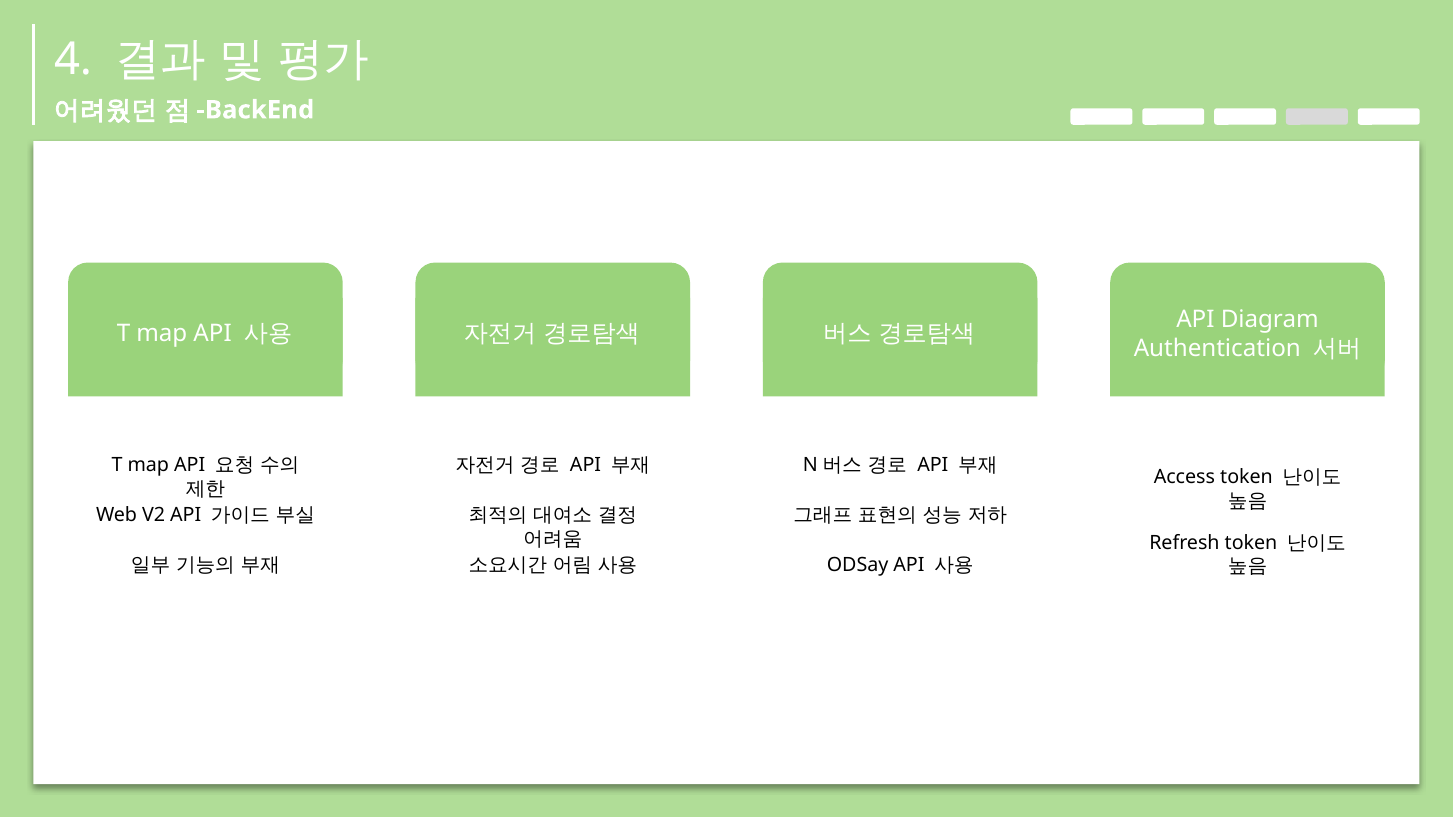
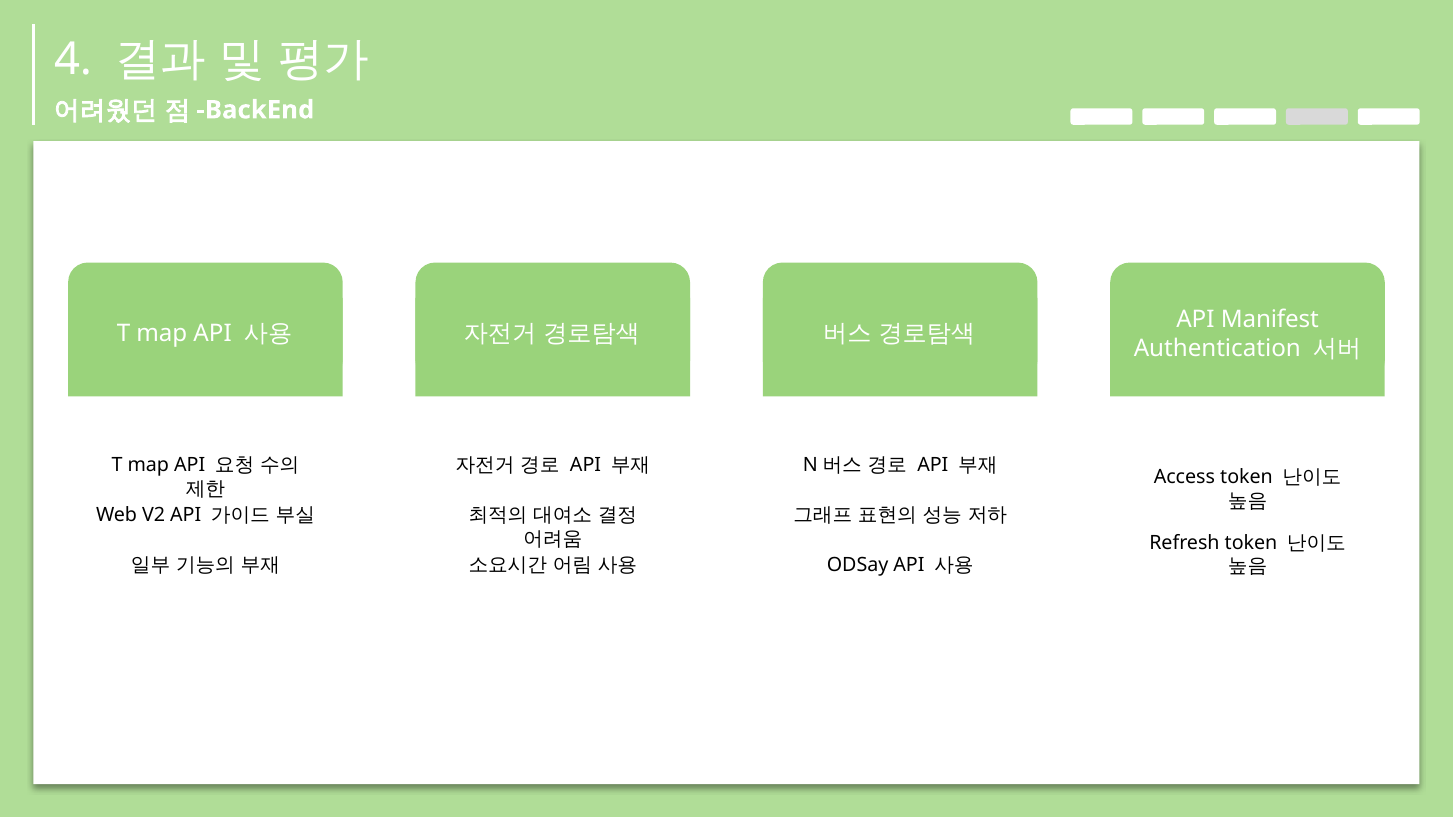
Diagram: Diagram -> Manifest (1270, 319)
